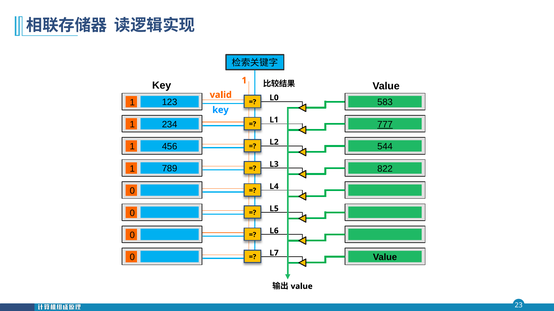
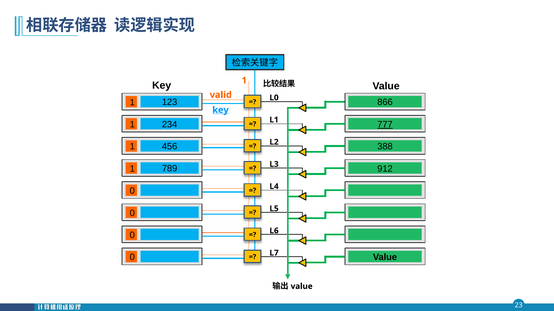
583: 583 -> 866 (385, 102)
key underline: none -> present (221, 110)
544: 544 -> 388 (385, 147)
822: 822 -> 912 (385, 169)
